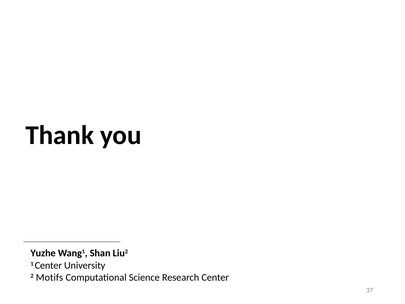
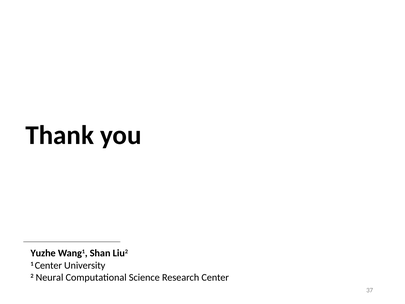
Motifs: Motifs -> Neural (50, 277)
